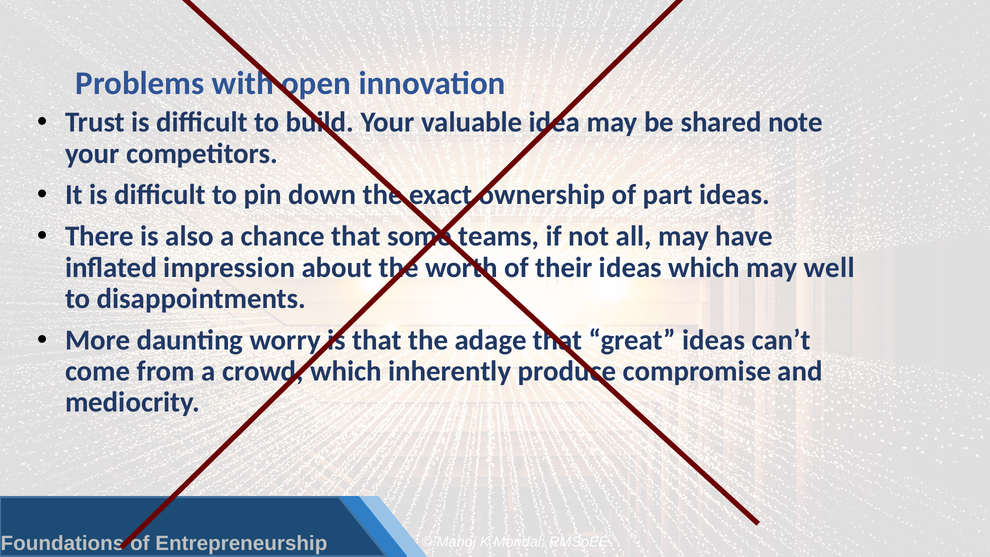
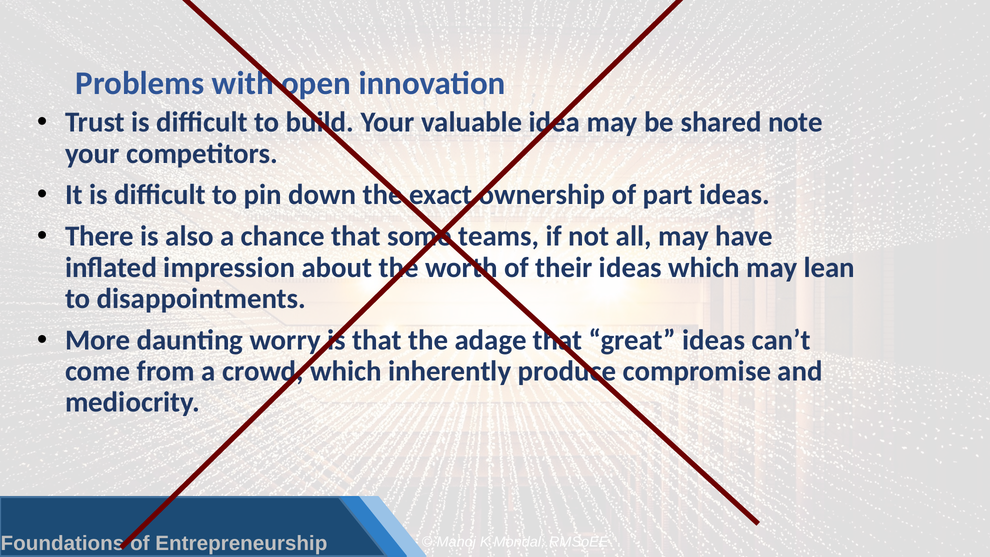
well: well -> lean (829, 267)
